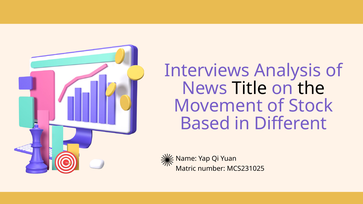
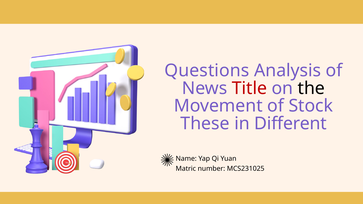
Interviews: Interviews -> Questions (207, 71)
Title colour: black -> red (249, 88)
Based: Based -> These (205, 124)
